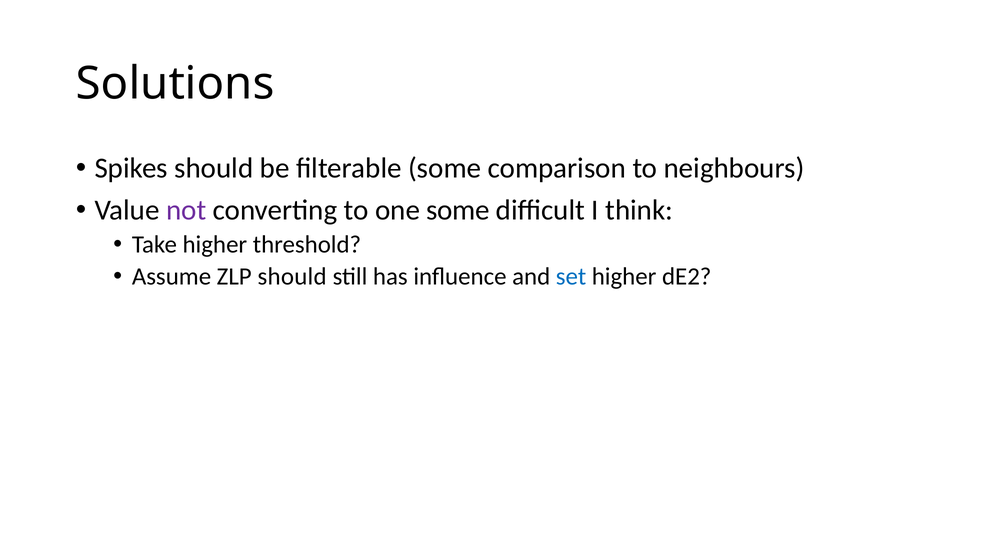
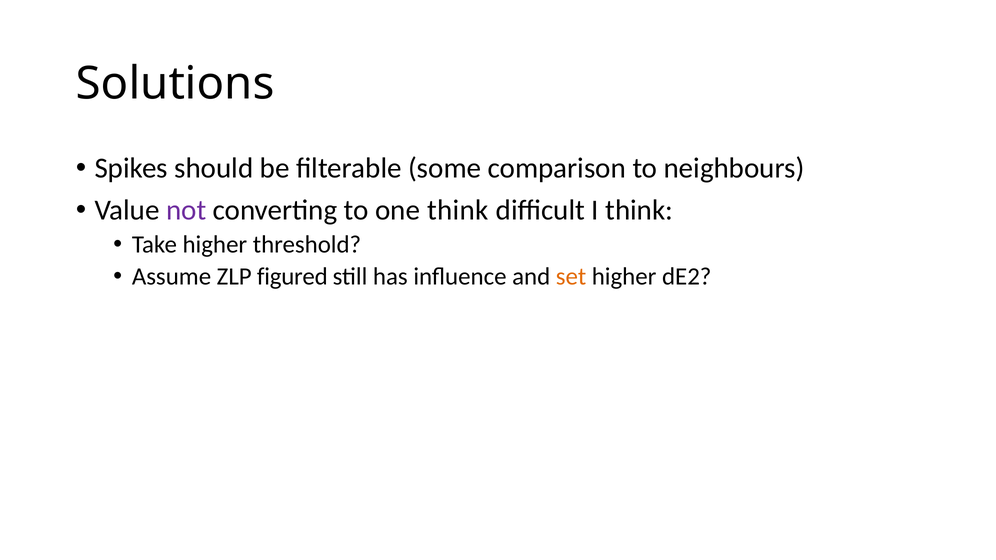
one some: some -> think (458, 210)
ZLP should: should -> figured (292, 277)
set colour: blue -> orange (571, 277)
